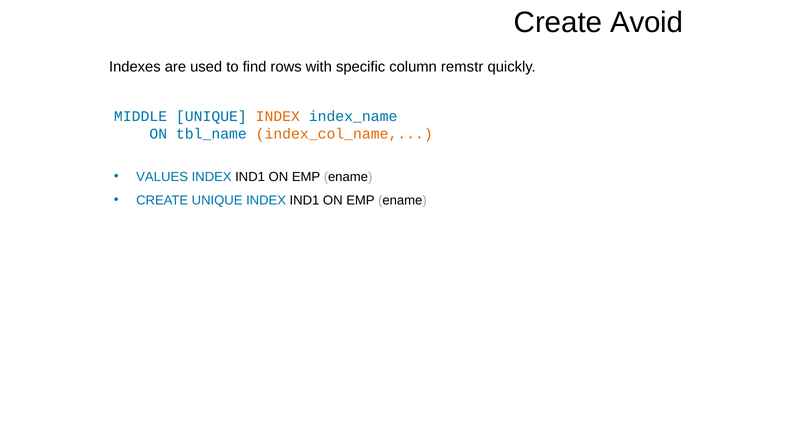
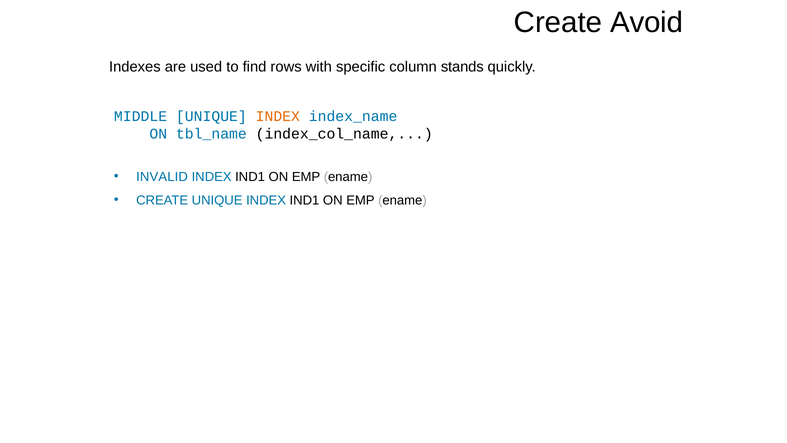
remstr: remstr -> stands (462, 67)
index_col_name colour: orange -> black (344, 134)
VALUES: VALUES -> INVALID (162, 177)
